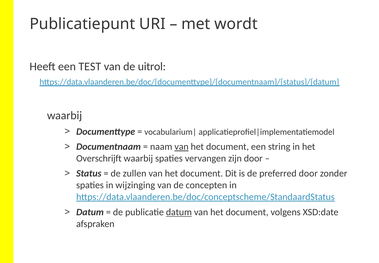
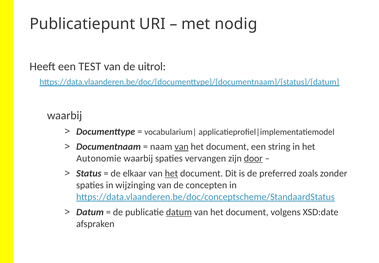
wordt: wordt -> nodig (236, 24)
Overschrijft: Overschrijft -> Autonomie (99, 158)
door underline: none -> present (253, 158)
zullen: zullen -> elkaar (135, 173)
het underline: none -> present (171, 173)
preferred door: door -> zoals (308, 173)
